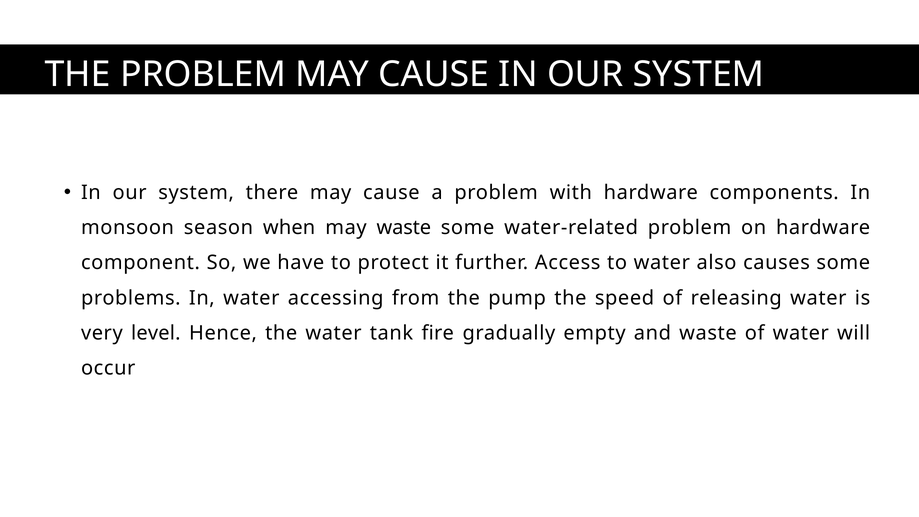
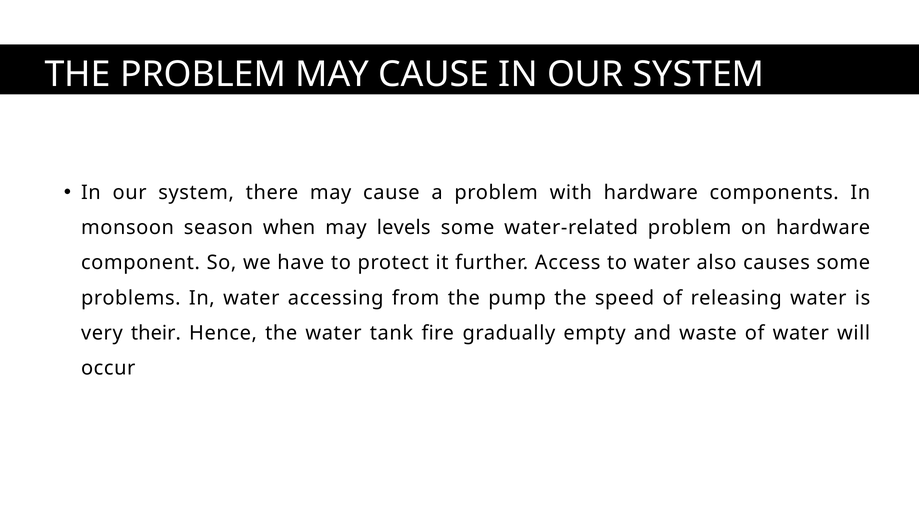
may waste: waste -> levels (404, 228)
level: level -> their (156, 333)
